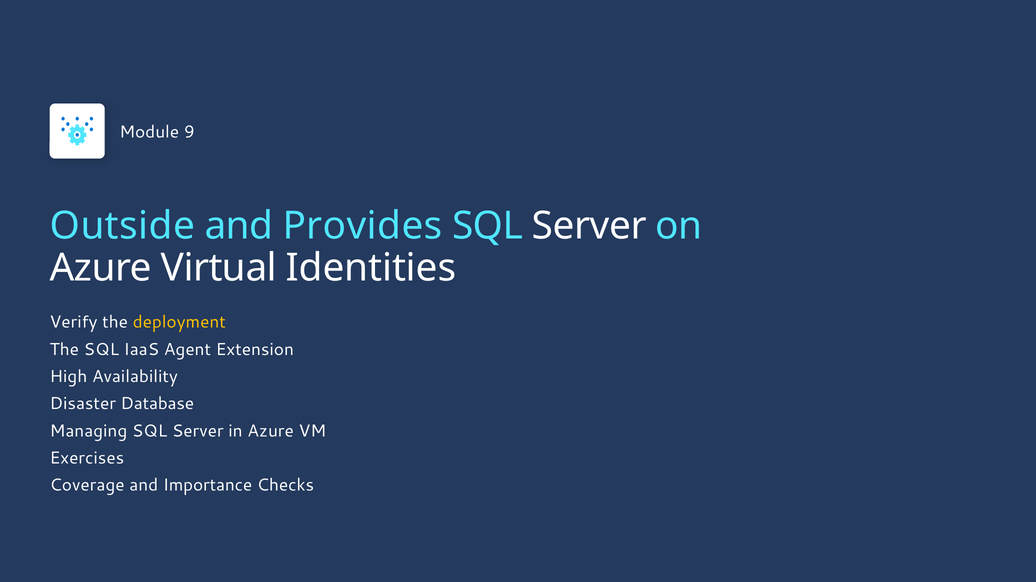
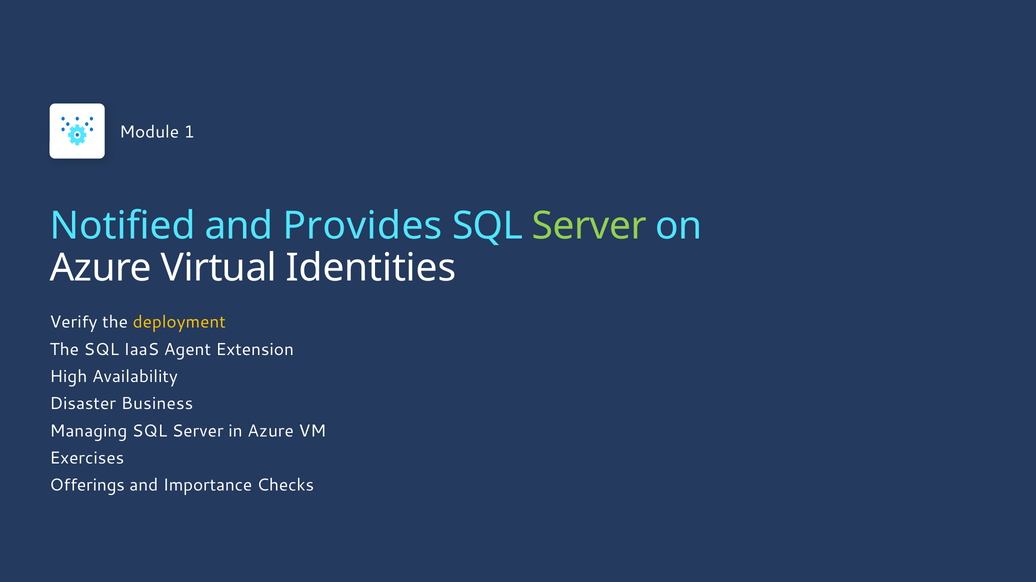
9: 9 -> 1 (189, 132)
Outside: Outside -> Notified (123, 226)
Server colour: white -> light green (589, 226)
Database: Database -> Business (157, 404)
Coverage: Coverage -> Offerings (87, 486)
